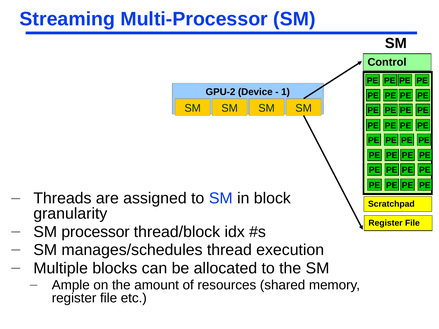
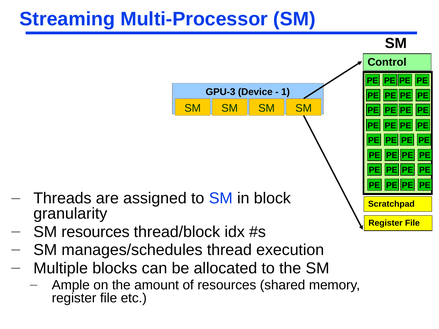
GPU-2: GPU-2 -> GPU-3 (221, 92)
SM processor: processor -> resources (95, 232)
